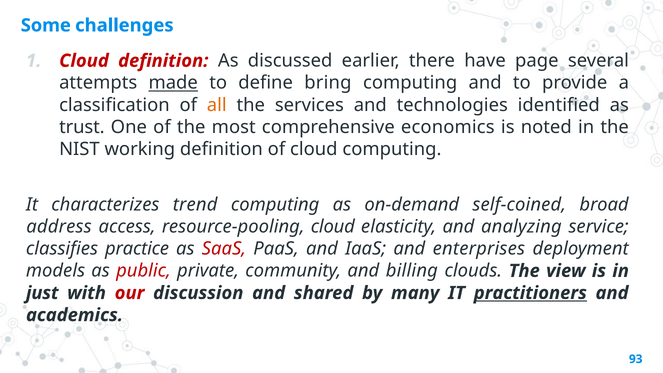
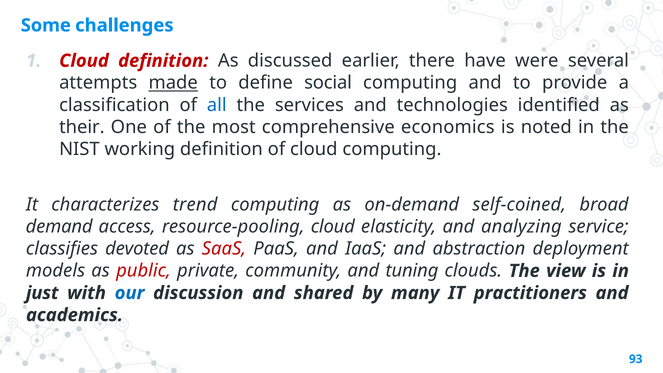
page: page -> were (537, 61)
bring: bring -> social (328, 83)
all colour: orange -> blue (217, 105)
trust: trust -> their (82, 127)
address: address -> demand (59, 227)
practice: practice -> devoted (137, 249)
enterprises: enterprises -> abstraction (479, 249)
billing: billing -> tuning (412, 271)
our colour: red -> blue (130, 293)
practitioners underline: present -> none (530, 293)
